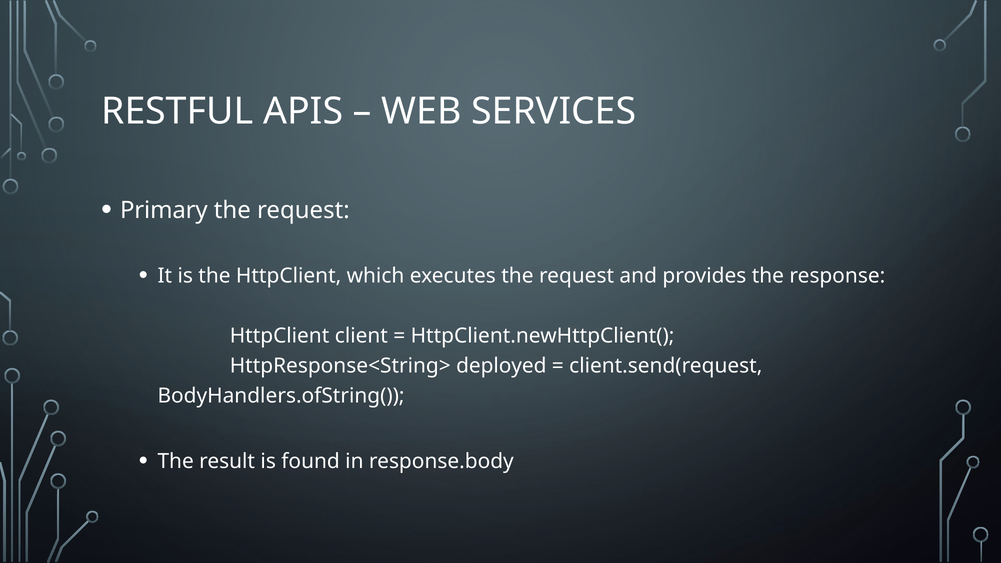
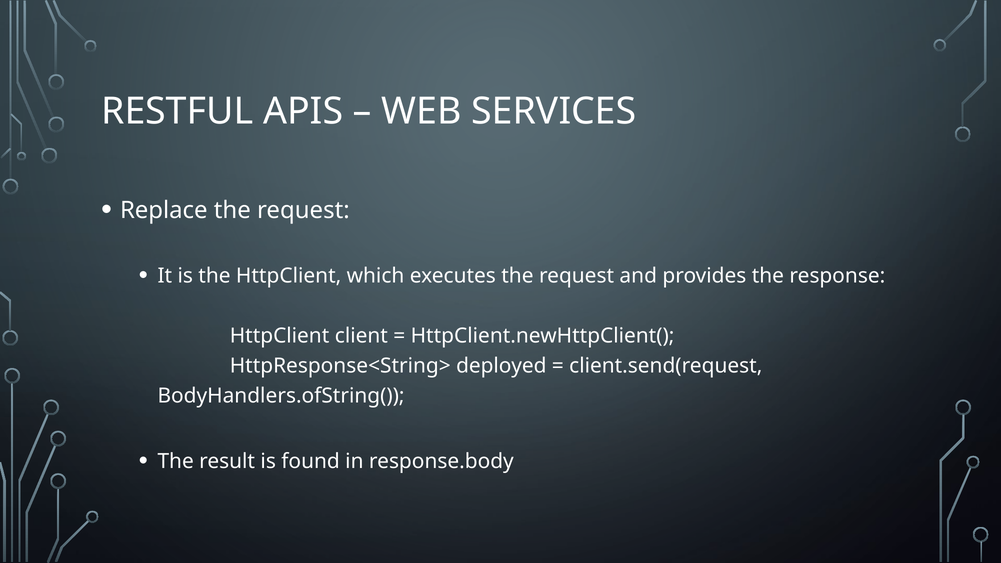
Primary: Primary -> Replace (164, 210)
